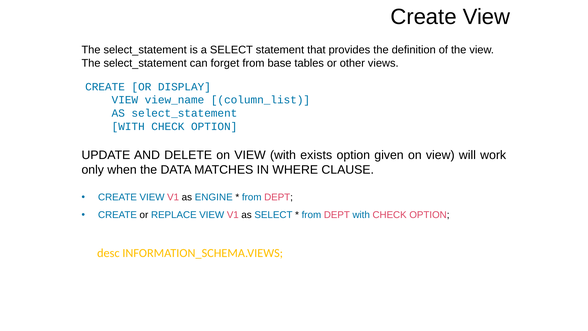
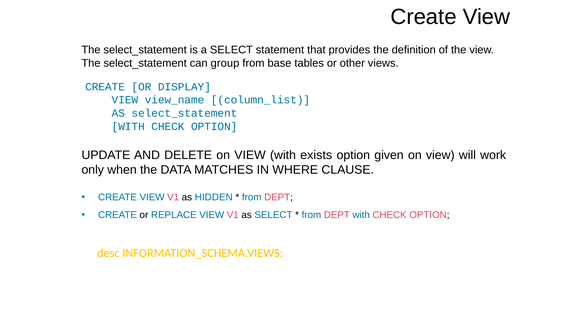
forget: forget -> group (225, 63)
ENGINE: ENGINE -> HIDDEN (214, 197)
